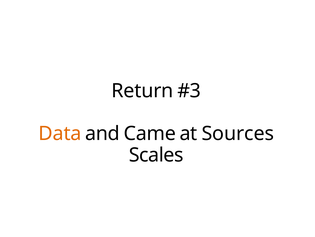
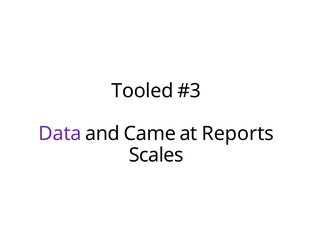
Return: Return -> Tooled (142, 91)
Data colour: orange -> purple (60, 133)
Sources: Sources -> Reports (238, 133)
